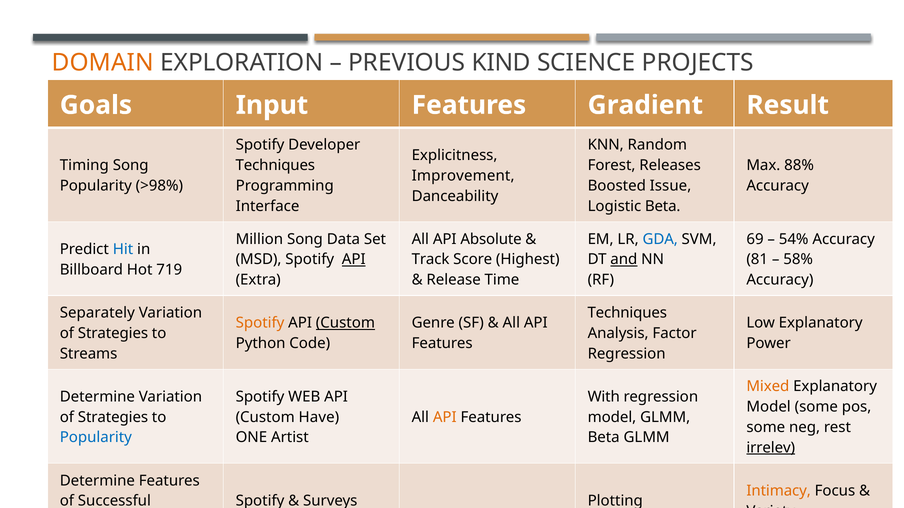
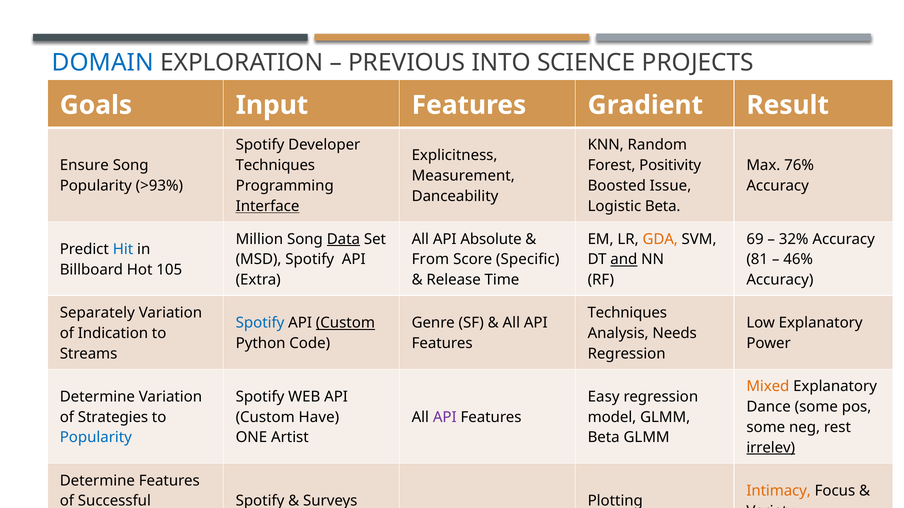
DOMAIN colour: orange -> blue (103, 63)
KIND: KIND -> INTO (501, 63)
Timing: Timing -> Ensure (84, 166)
Releases: Releases -> Positivity (670, 166)
88%: 88% -> 76% (799, 166)
Improvement: Improvement -> Measurement (463, 176)
>98%: >98% -> >93% (159, 186)
Interface underline: none -> present (268, 206)
Data underline: none -> present (343, 239)
GDA colour: blue -> orange (660, 239)
54%: 54% -> 32% (794, 239)
API underline: present -> none (354, 260)
Track: Track -> From (430, 260)
Highest: Highest -> Specific (528, 260)
58%: 58% -> 46% (798, 260)
719: 719 -> 105 (169, 270)
Spotify colour: orange -> blue (260, 323)
Strategies: Strategies -> Indication (113, 334)
Factor: Factor -> Needs (675, 334)
With: With -> Easy (604, 397)
Model: Model -> Dance (769, 407)
API colour: orange -> purple (445, 417)
